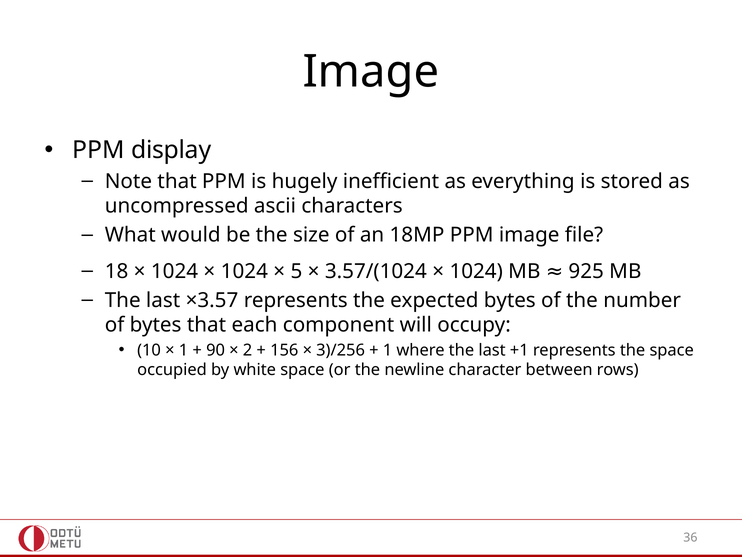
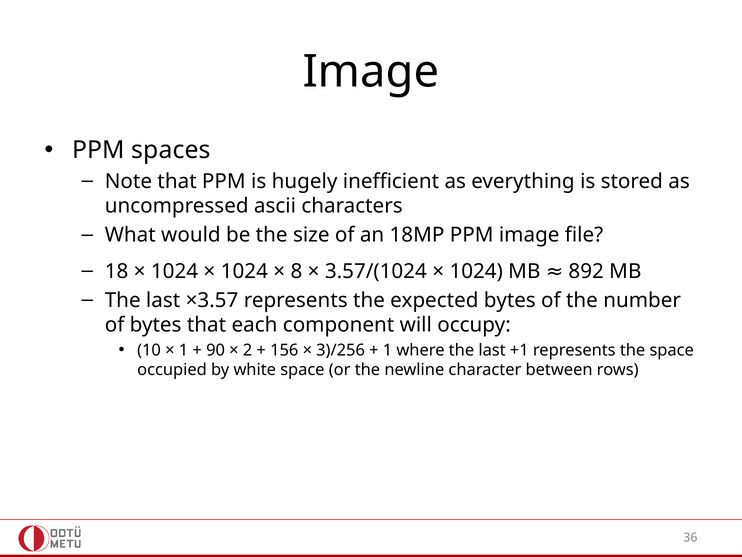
display: display -> spaces (171, 150)
5: 5 -> 8 (296, 271)
925: 925 -> 892 (586, 271)
